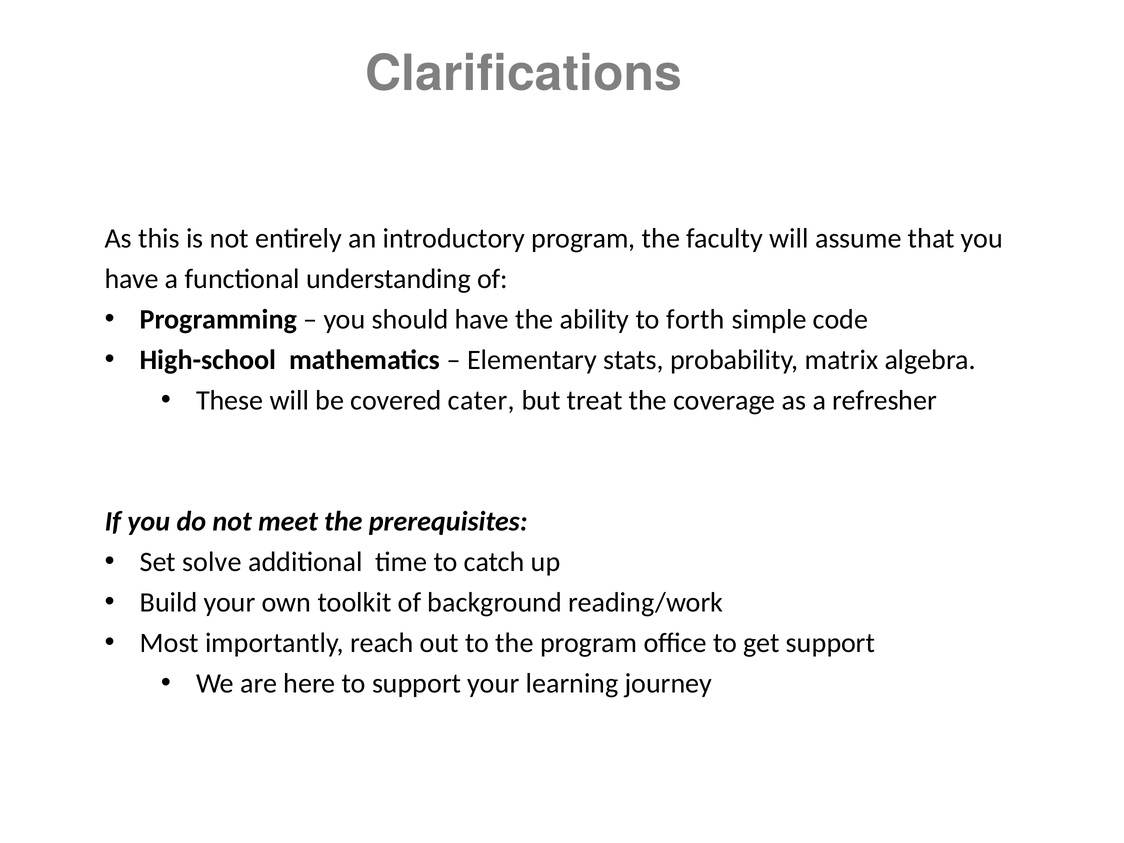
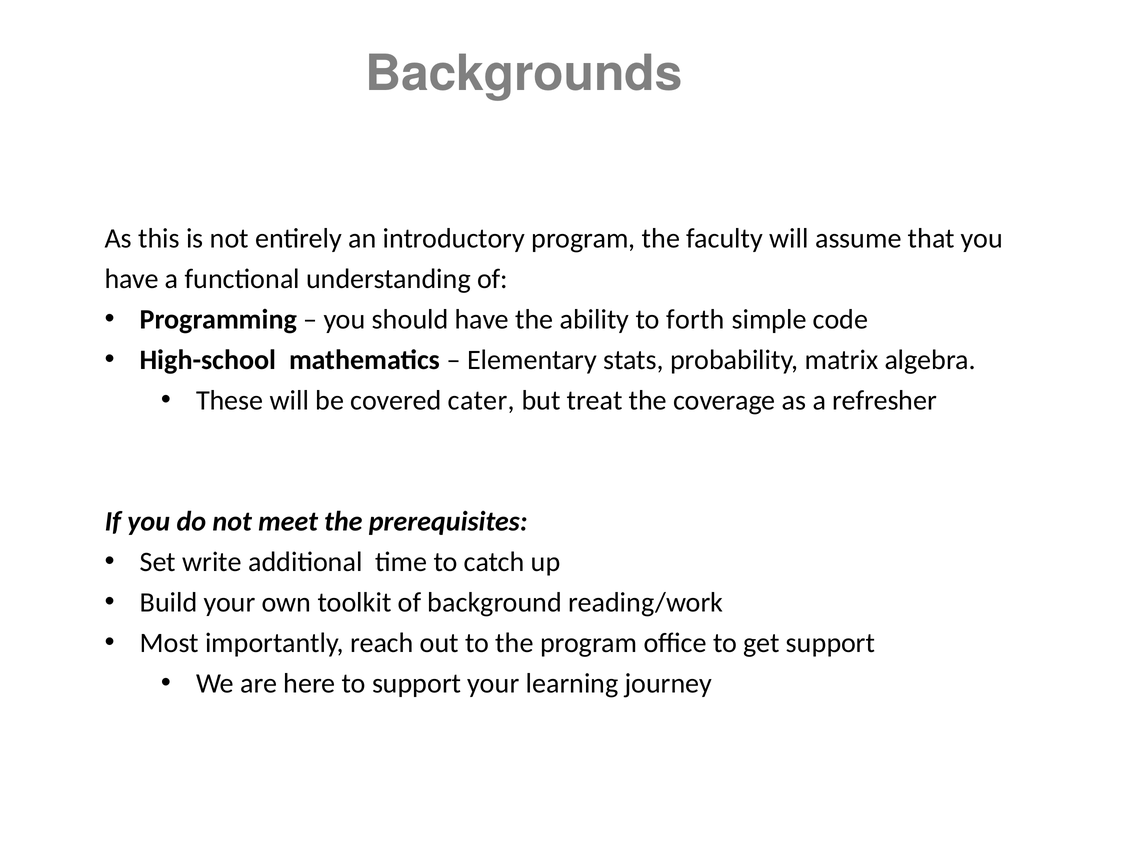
Clarifications: Clarifications -> Backgrounds (524, 74)
solve: solve -> write (212, 562)
